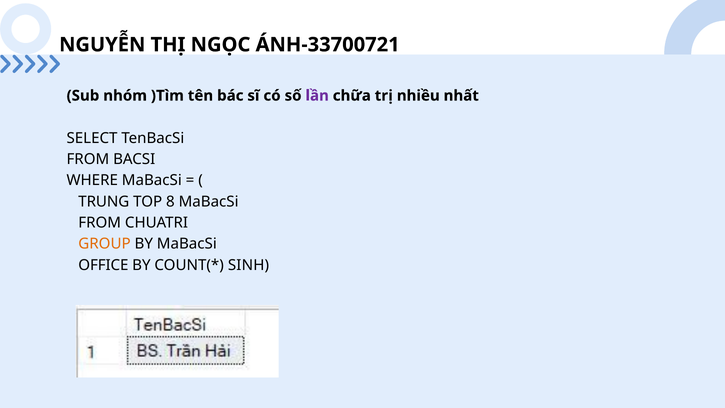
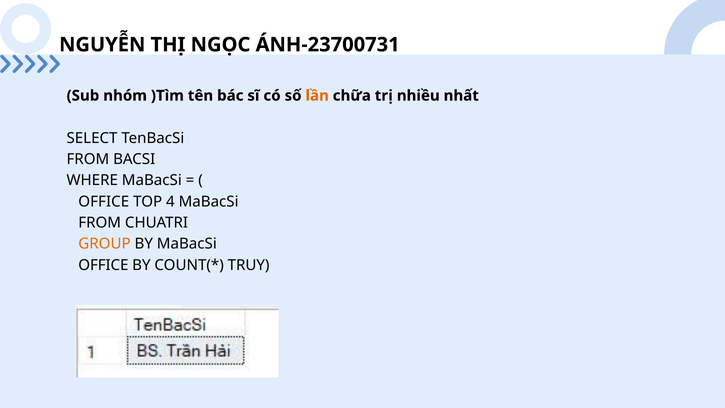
ÁNH-33700721: ÁNH-33700721 -> ÁNH-23700731 (328, 45)
lần colour: purple -> orange (317, 96)
TRUNG: TRUNG -> OFFICE (104, 202)
8: 8 -> 4 (170, 202)
SINH: SINH -> TRUY (249, 265)
